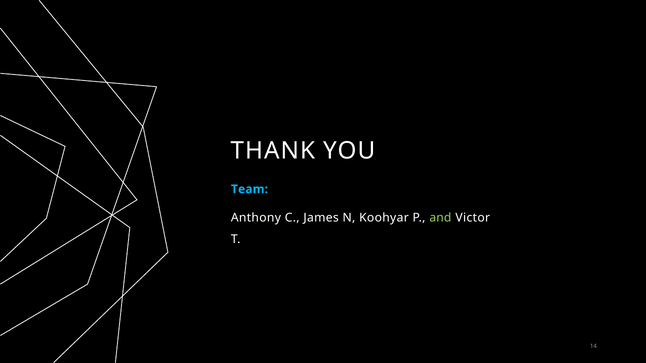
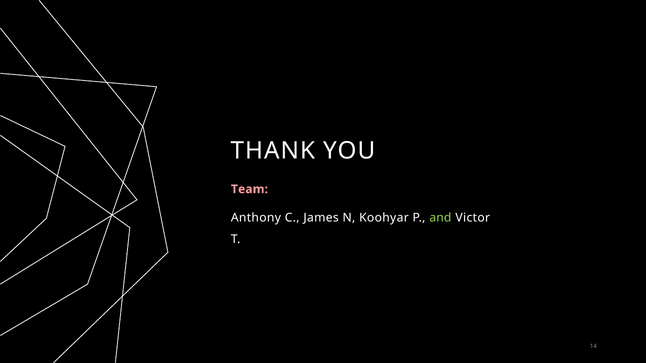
Team colour: light blue -> pink (249, 189)
